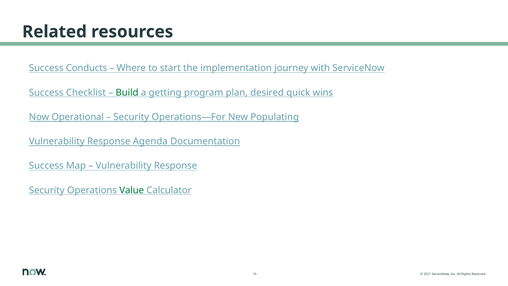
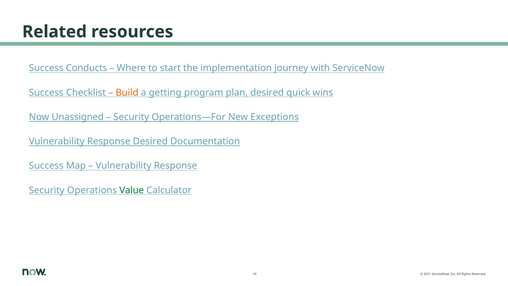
Build colour: green -> orange (127, 93)
Operational: Operational -> Unassigned (78, 117)
Populating: Populating -> Exceptions (275, 117)
Response Agenda: Agenda -> Desired (150, 141)
